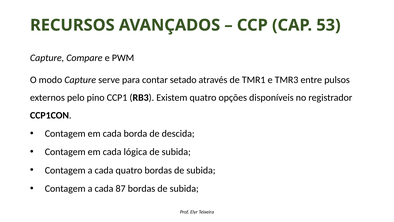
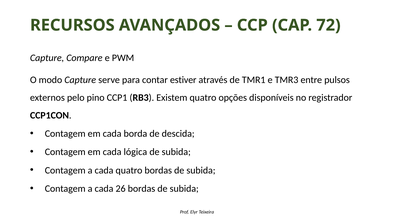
53: 53 -> 72 (328, 25)
setado: setado -> estiver (183, 80)
87: 87 -> 26 (121, 188)
